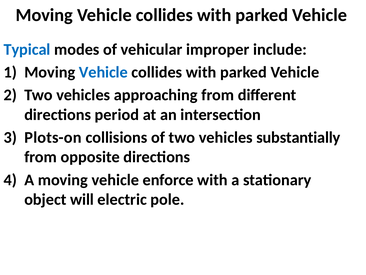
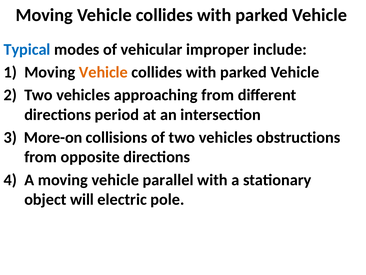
Vehicle colour: blue -> orange (103, 72)
Plots-on: Plots-on -> More-on (53, 137)
substantially: substantially -> obstructions (298, 137)
enforce: enforce -> parallel (168, 180)
